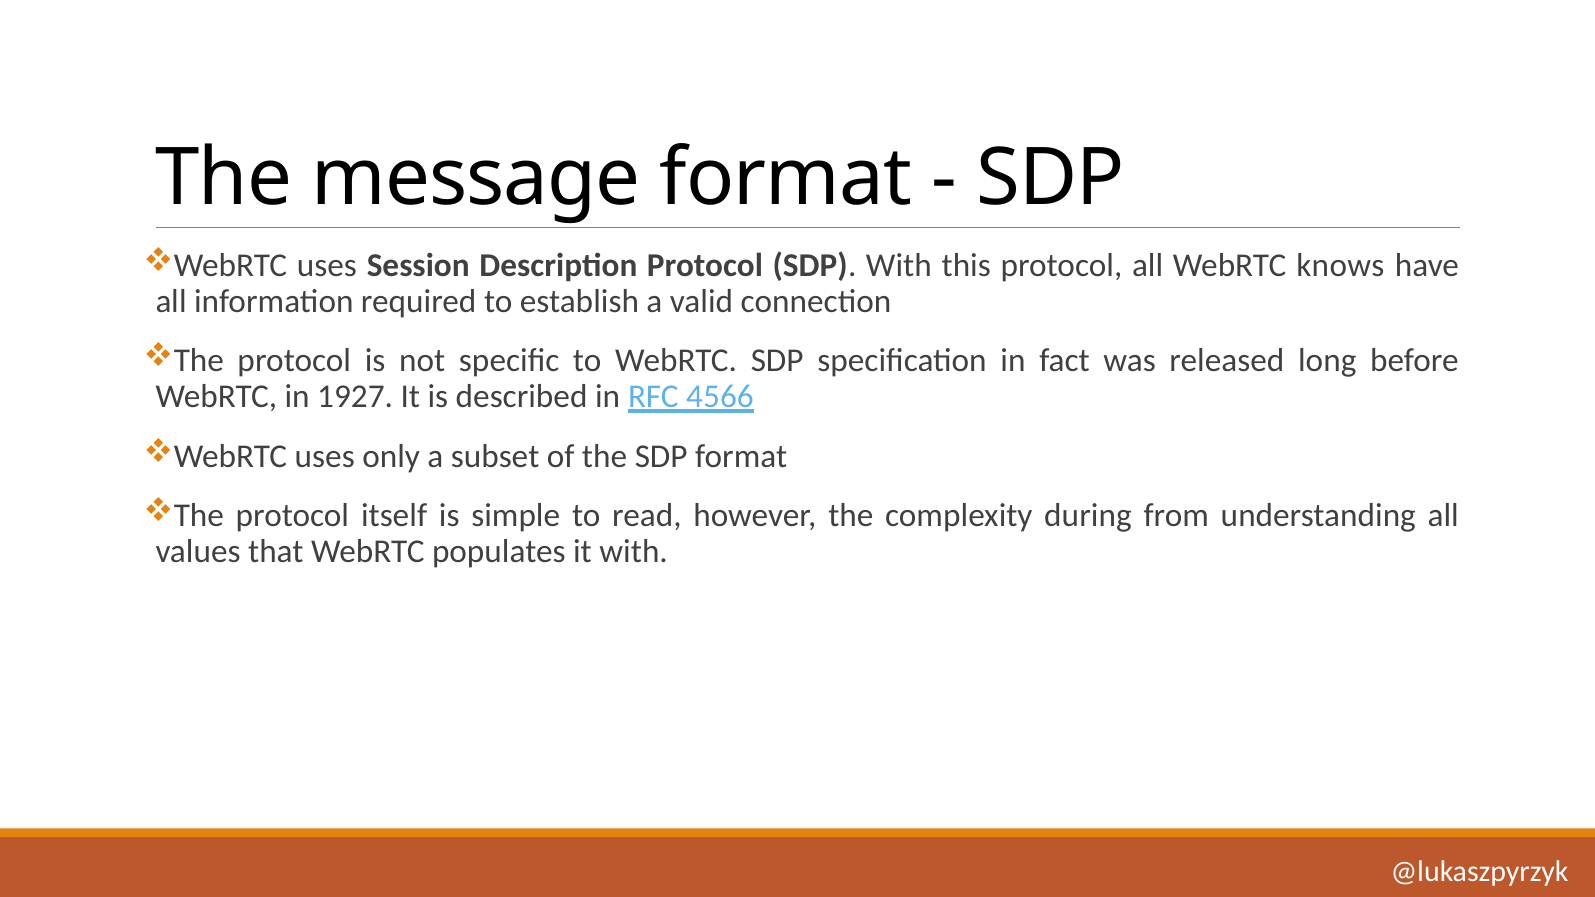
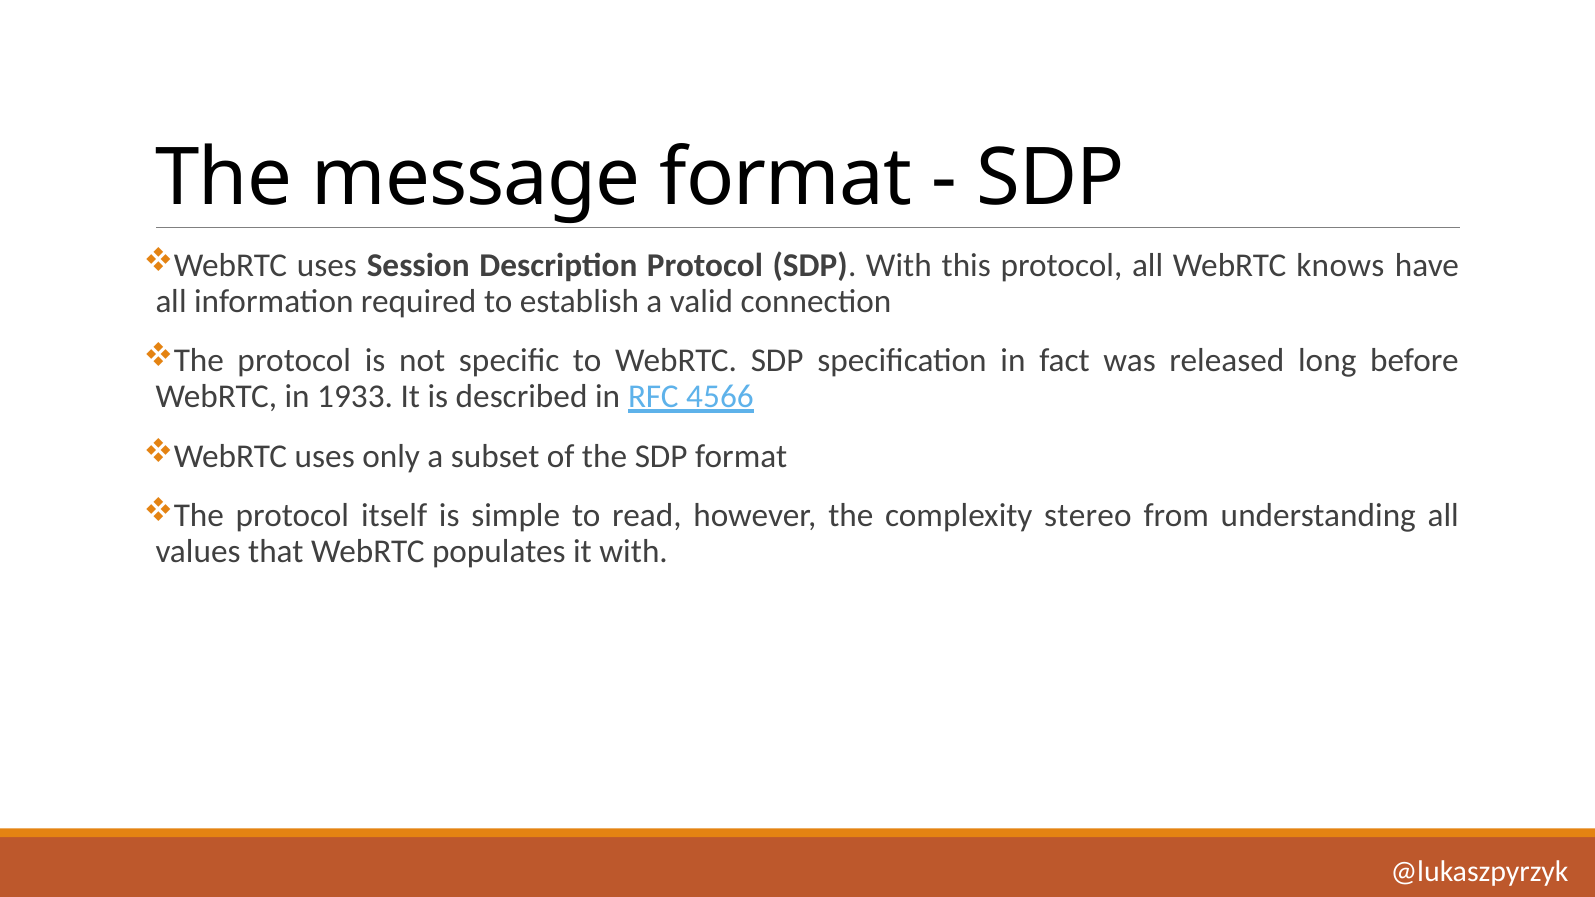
1927: 1927 -> 1933 (355, 397)
during: during -> stereo (1088, 515)
